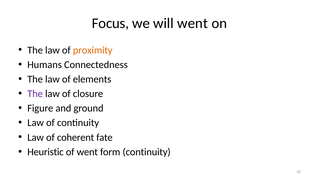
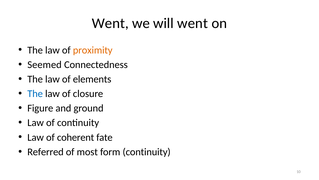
Focus: Focus -> Went (110, 23)
Humans: Humans -> Seemed (45, 64)
The colour: purple -> blue (35, 93)
Heuristic: Heuristic -> Referred (45, 151)
of went: went -> most (87, 151)
